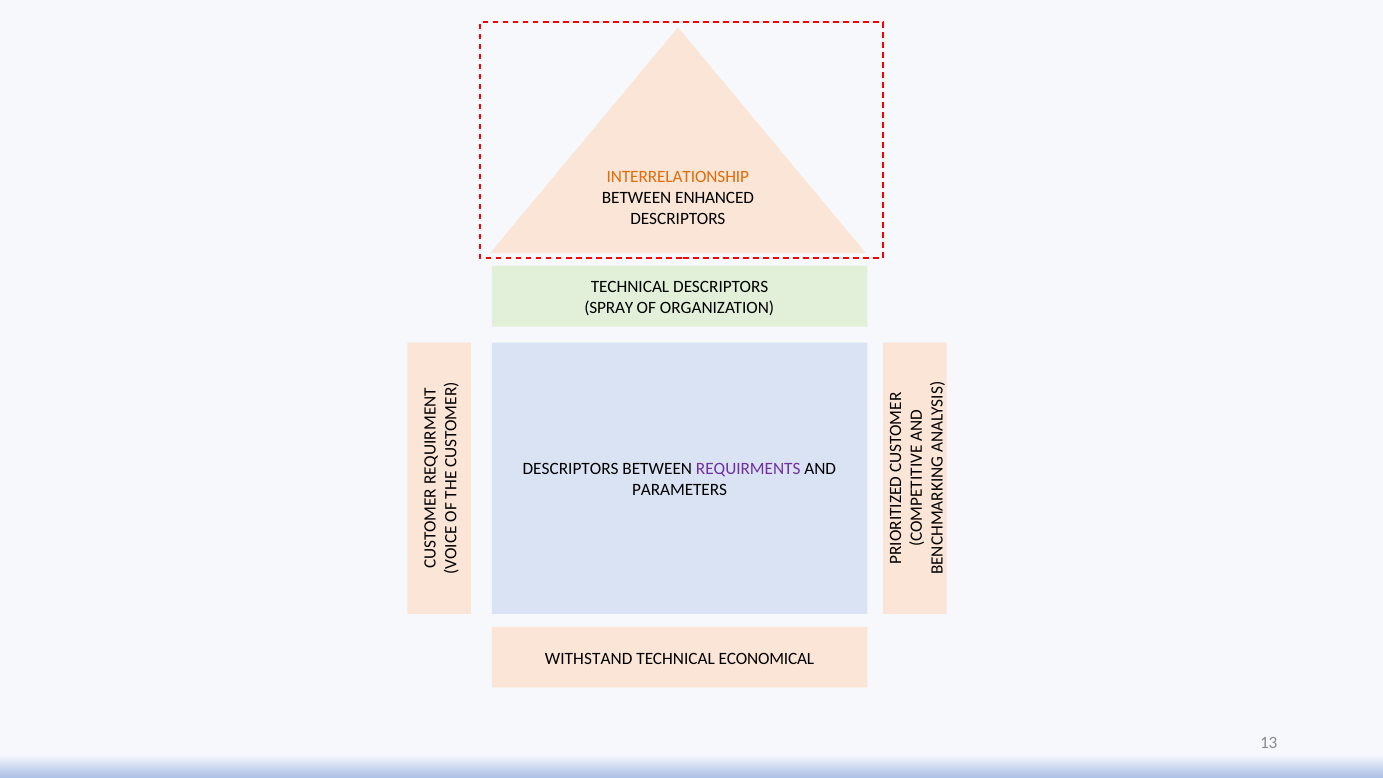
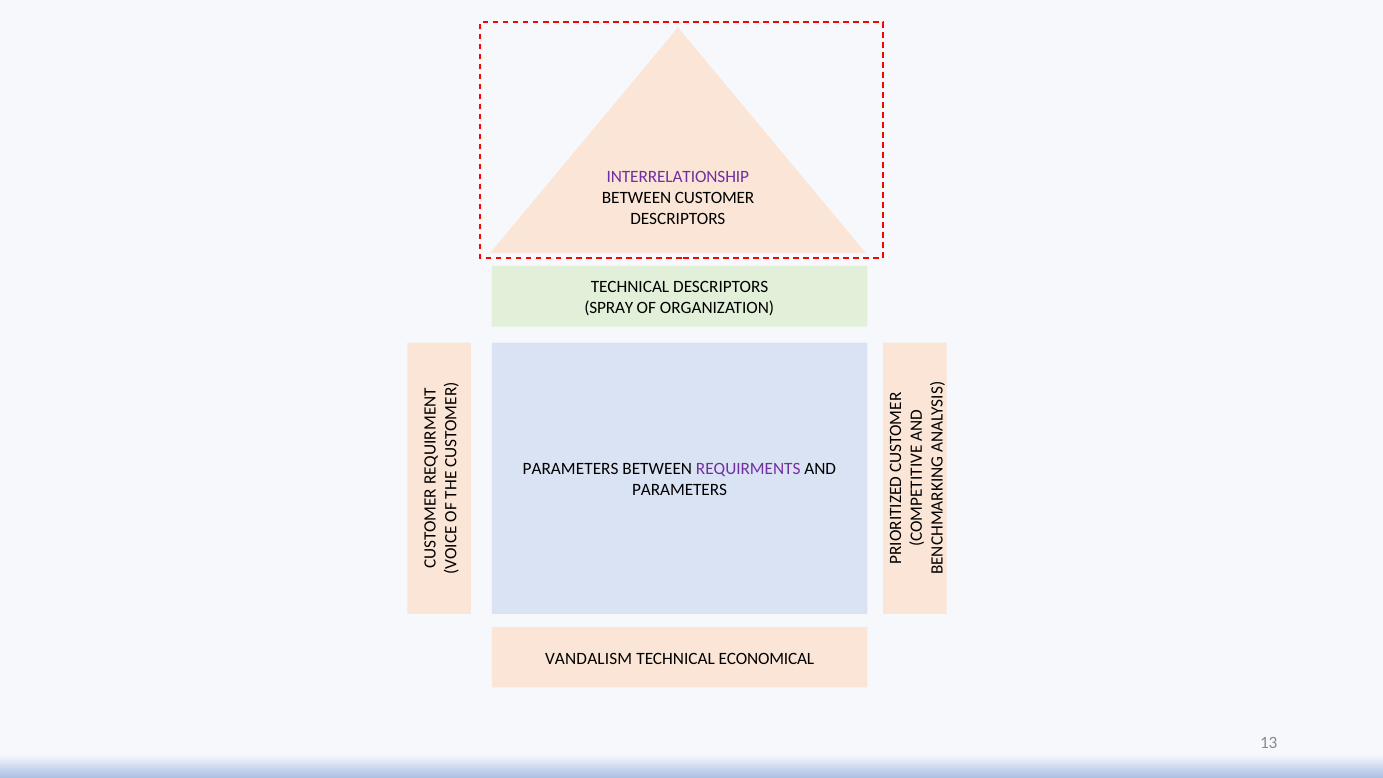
INTERRELATIONSHIP colour: orange -> purple (678, 177)
ENHANCED: ENHANCED -> CUSTOMER (715, 198)
DESCRIPTORS: DESCRIPTORS -> PARAMETERS (571, 469)
WITHSTAND: WITHSTAND -> VANDALISM (589, 658)
